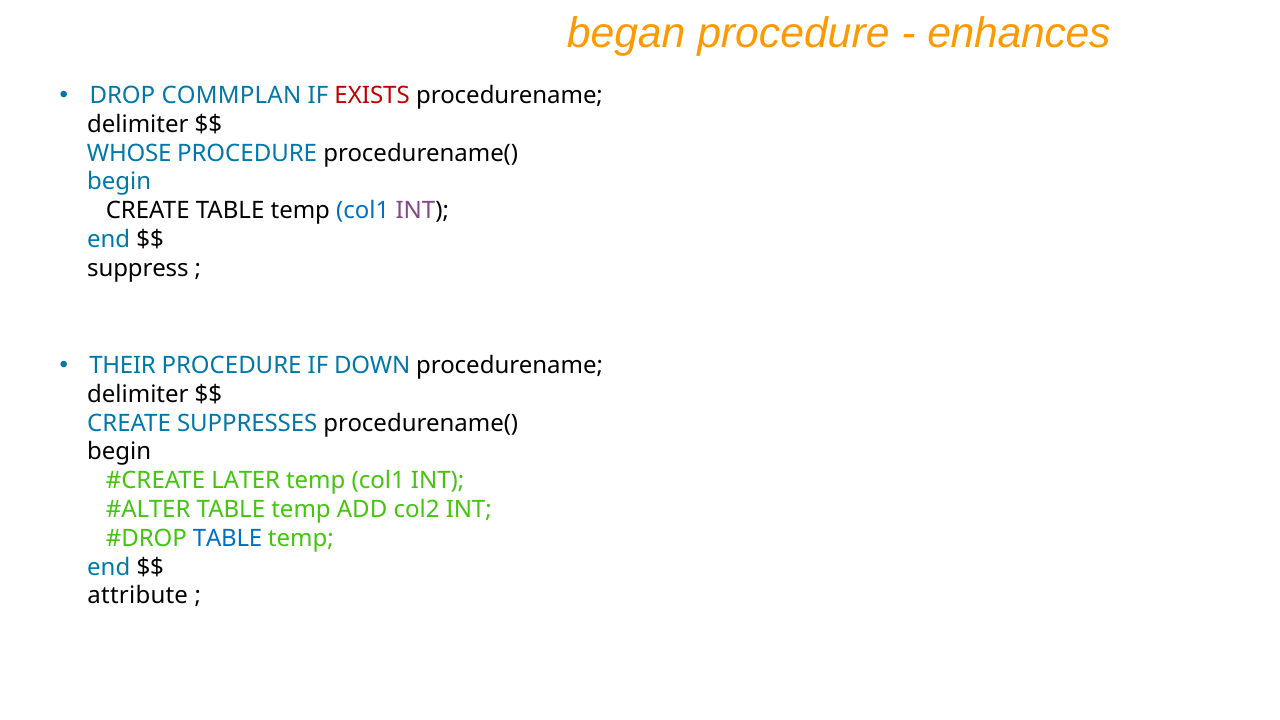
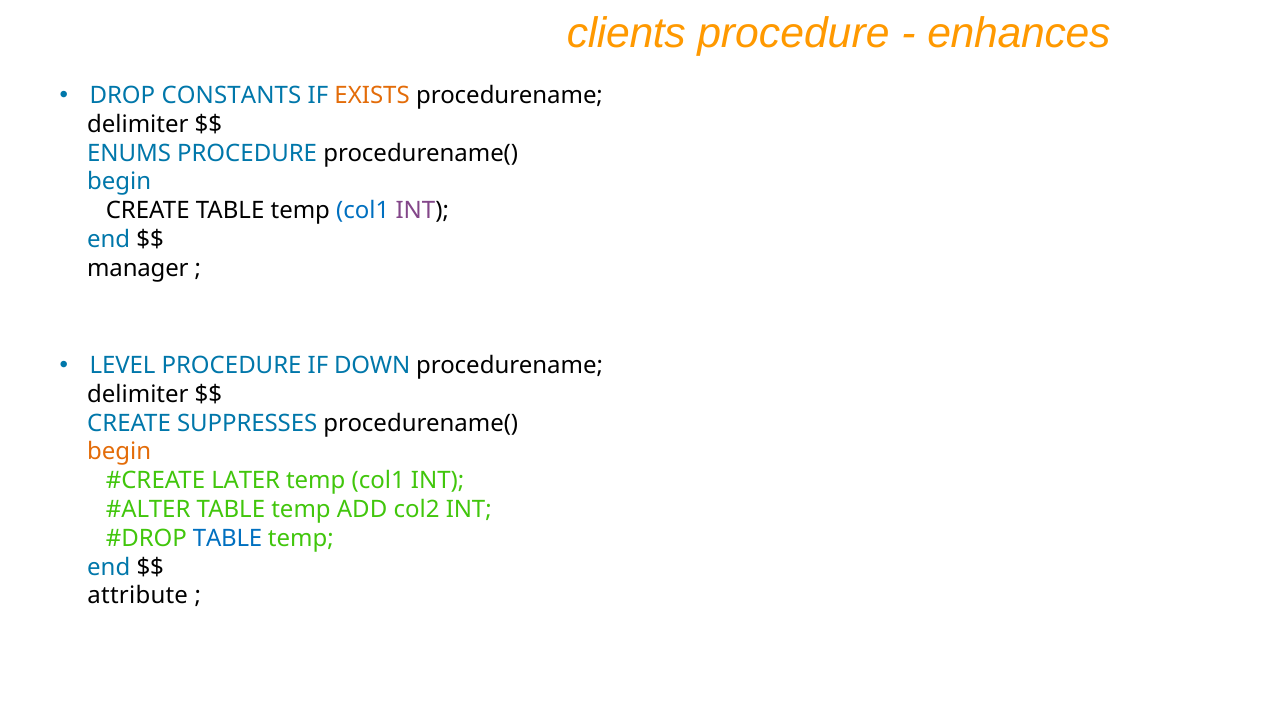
began: began -> clients (626, 33)
COMMPLAN: COMMPLAN -> CONSTANTS (231, 95)
EXISTS colour: red -> orange (372, 95)
WHOSE: WHOSE -> ENUMS (129, 153)
suppress: suppress -> manager (138, 268)
THEIR: THEIR -> LEVEL (123, 366)
begin colour: black -> orange (119, 452)
